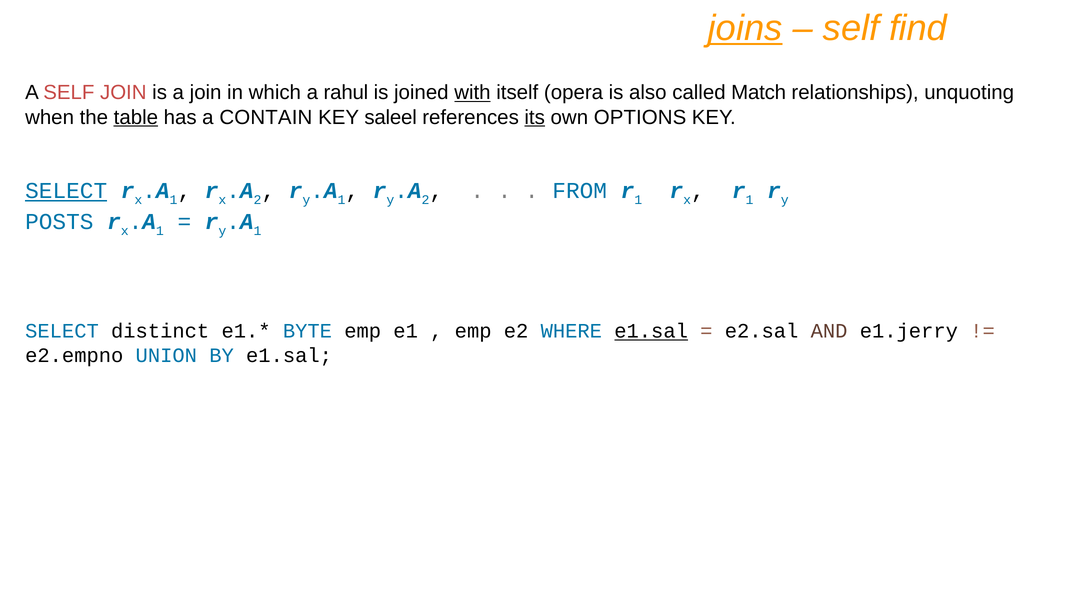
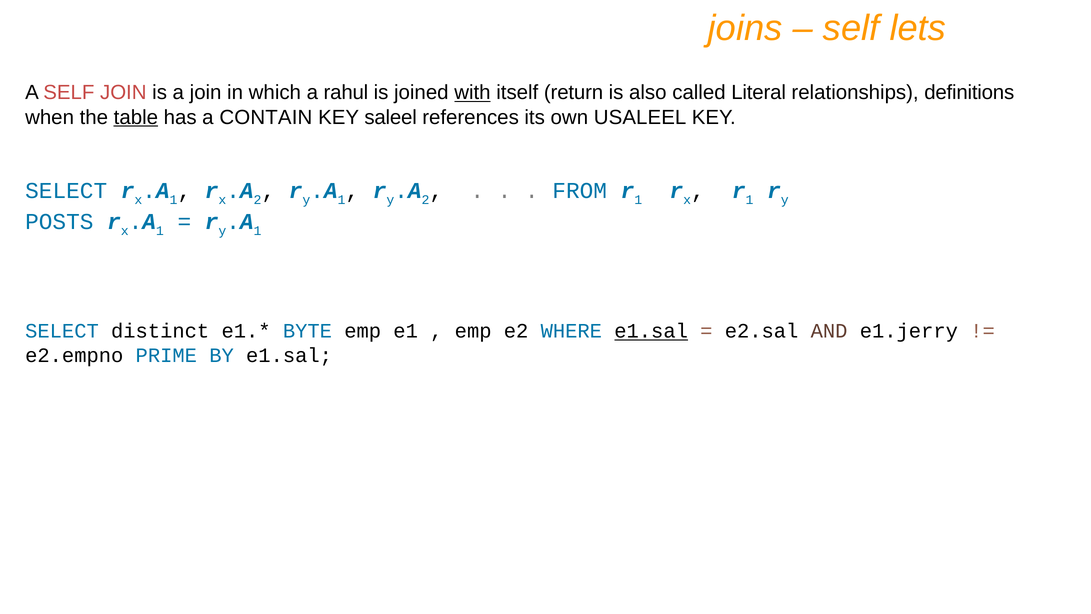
joins underline: present -> none (745, 28)
find: find -> lets (918, 28)
opera: opera -> return (574, 93)
Match: Match -> Literal (759, 93)
unquoting: unquoting -> definitions (969, 93)
its underline: present -> none (535, 117)
OPTIONS: OPTIONS -> USALEEL (640, 117)
SELECT underline: present -> none (66, 191)
UNION: UNION -> PRIME (166, 356)
